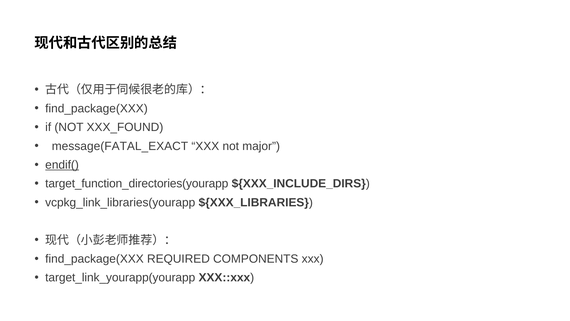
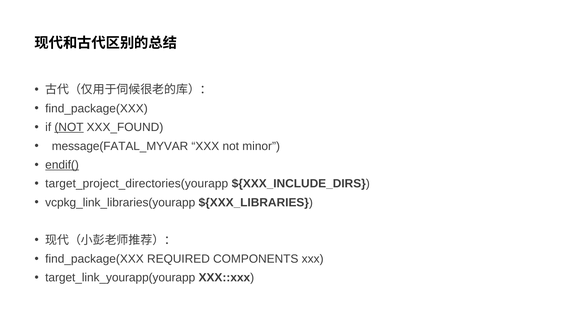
NOT underline: none -> present (69, 127)
message(FATAL_EXACT: message(FATAL_EXACT -> message(FATAL_MYVAR (120, 146)
major: major -> minor (261, 146)
target_function_directories(yourapp: target_function_directories(yourapp -> target_project_directories(yourapp (137, 183)
